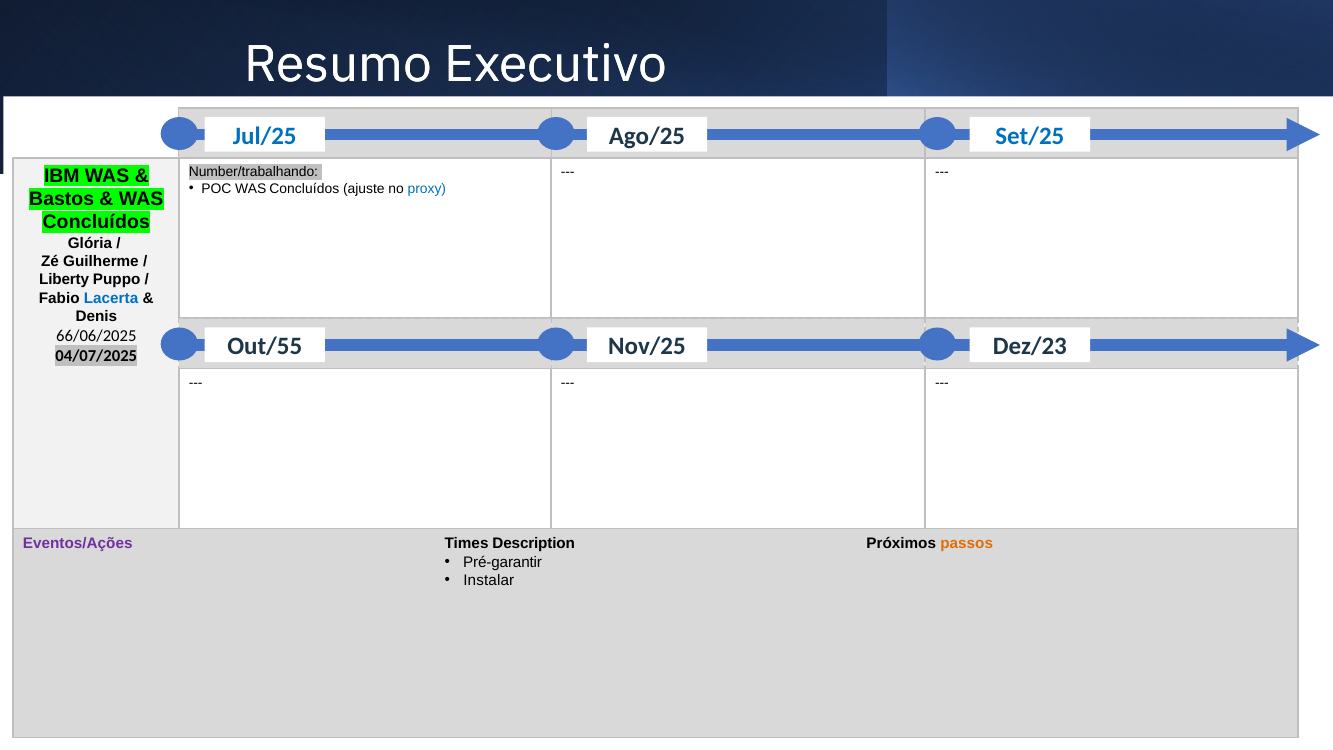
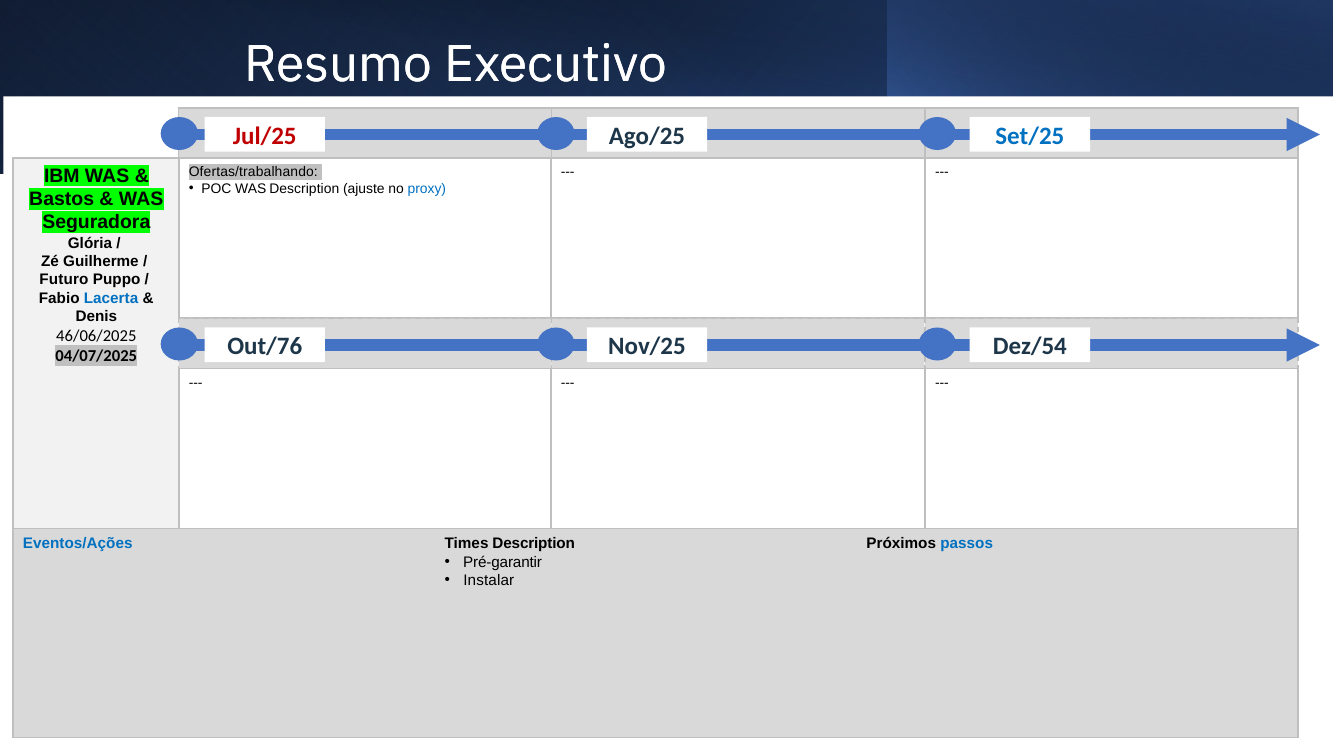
Jul/25 colour: blue -> red (265, 136)
Number/trabalhando: Number/trabalhando -> Ofertas/trabalhando (253, 172)
POC WAS Concluídos: Concluídos -> Description (304, 189)
Concluídos: Concluídos -> Seguradora (96, 223)
Liberty: Liberty -> Futuro (64, 280)
66/06/2025: 66/06/2025 -> 46/06/2025 (96, 336)
Out/55: Out/55 -> Out/76 (265, 346)
Dez/23: Dez/23 -> Dez/54 (1030, 346)
Eventos/Ações colour: purple -> blue (78, 544)
passos colour: orange -> blue (967, 544)
